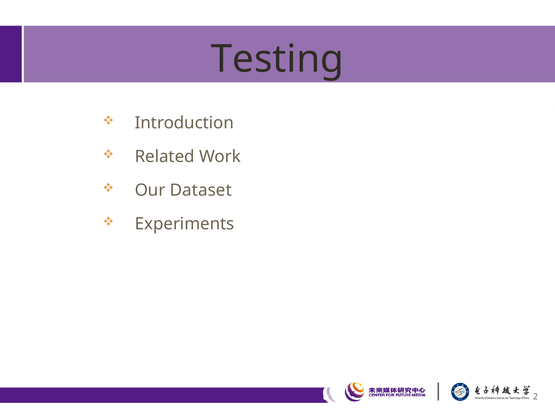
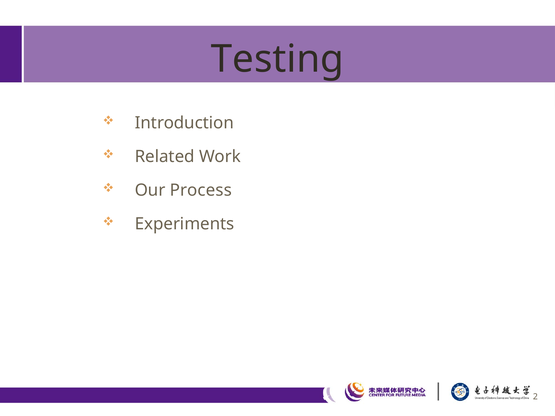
Dataset: Dataset -> Process (201, 190)
